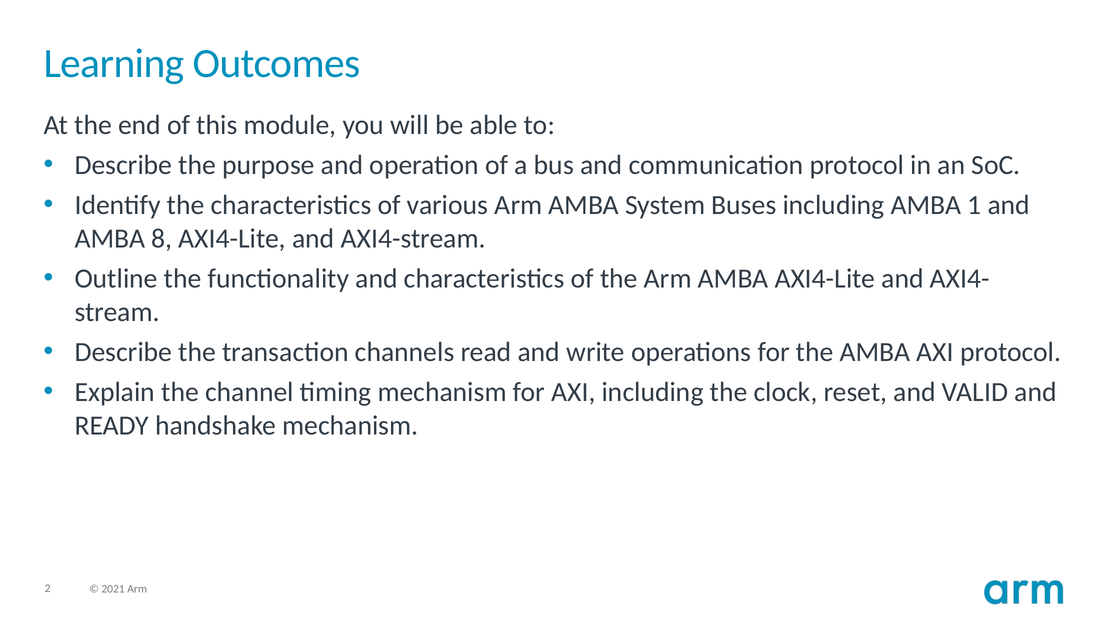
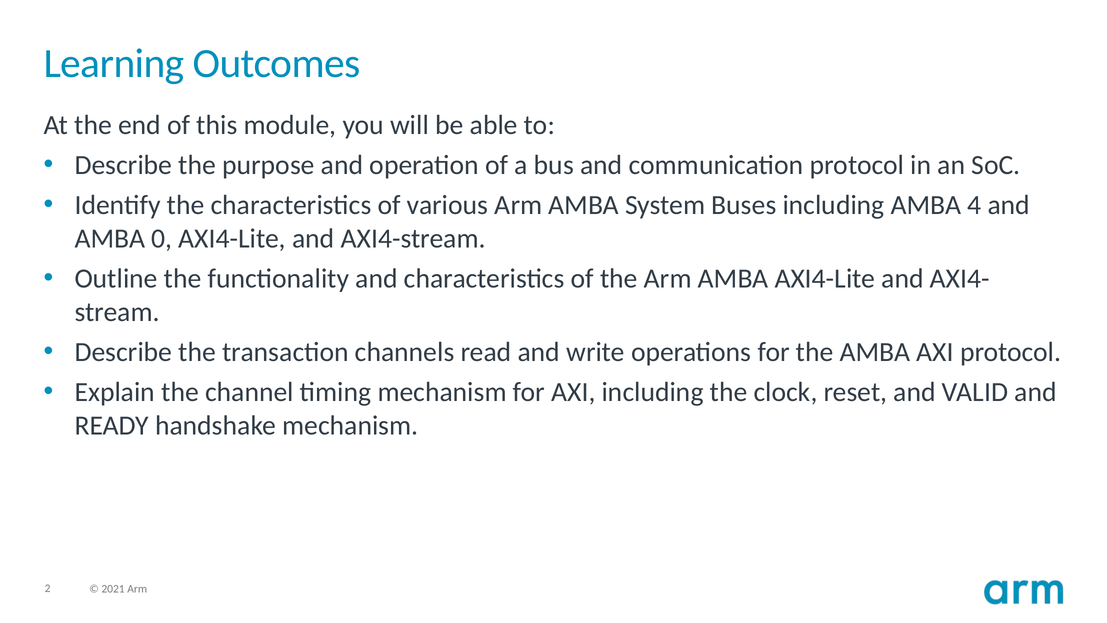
1: 1 -> 4 (974, 205)
8: 8 -> 0 (162, 238)
